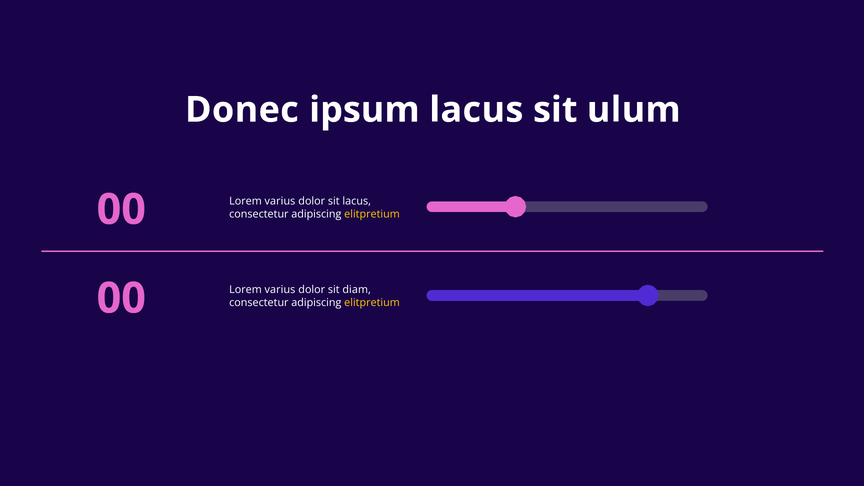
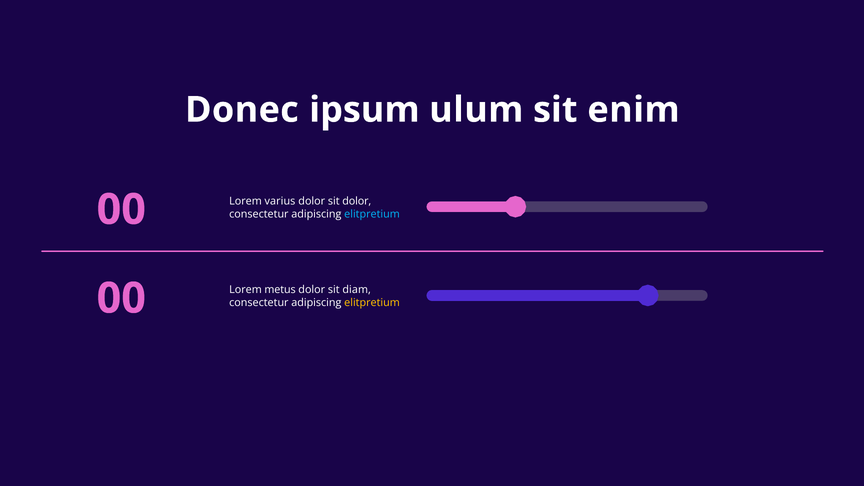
ipsum lacus: lacus -> ulum (476, 110)
ulum: ulum -> enim (634, 110)
sit lacus: lacus -> dolor (357, 201)
elitpretium colour: yellow -> light blue (372, 214)
varius: varius -> metus (280, 290)
